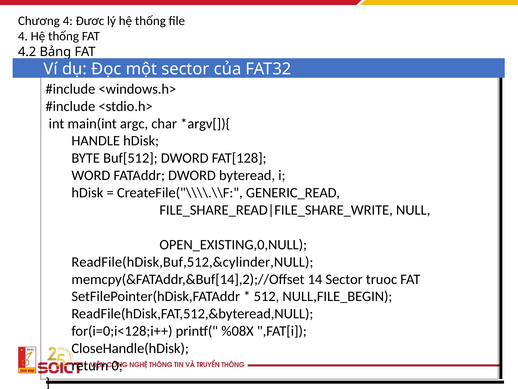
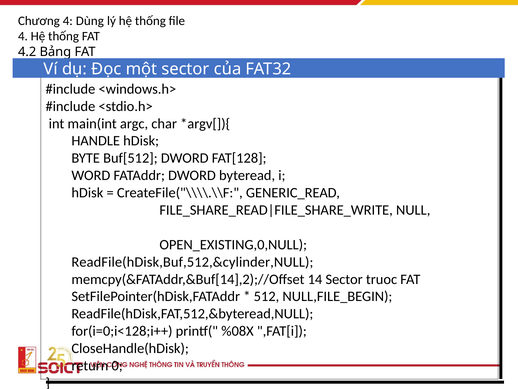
Đươc: Đươc -> Dùng (90, 21)
